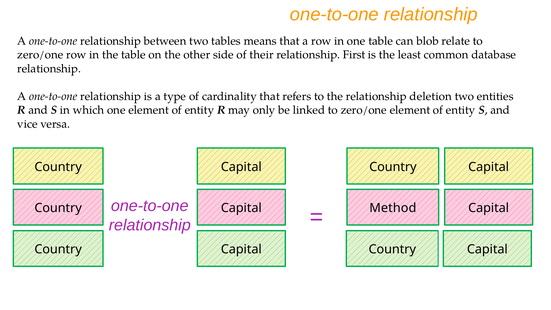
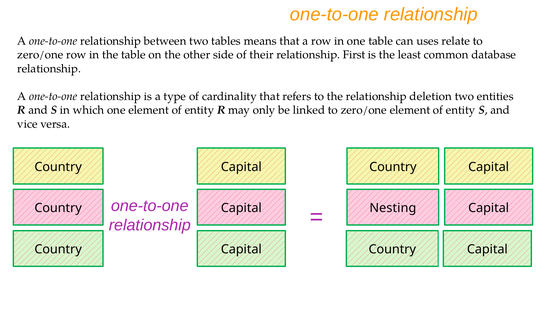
blob: blob -> uses (428, 41)
Method: Method -> Nesting (393, 208)
